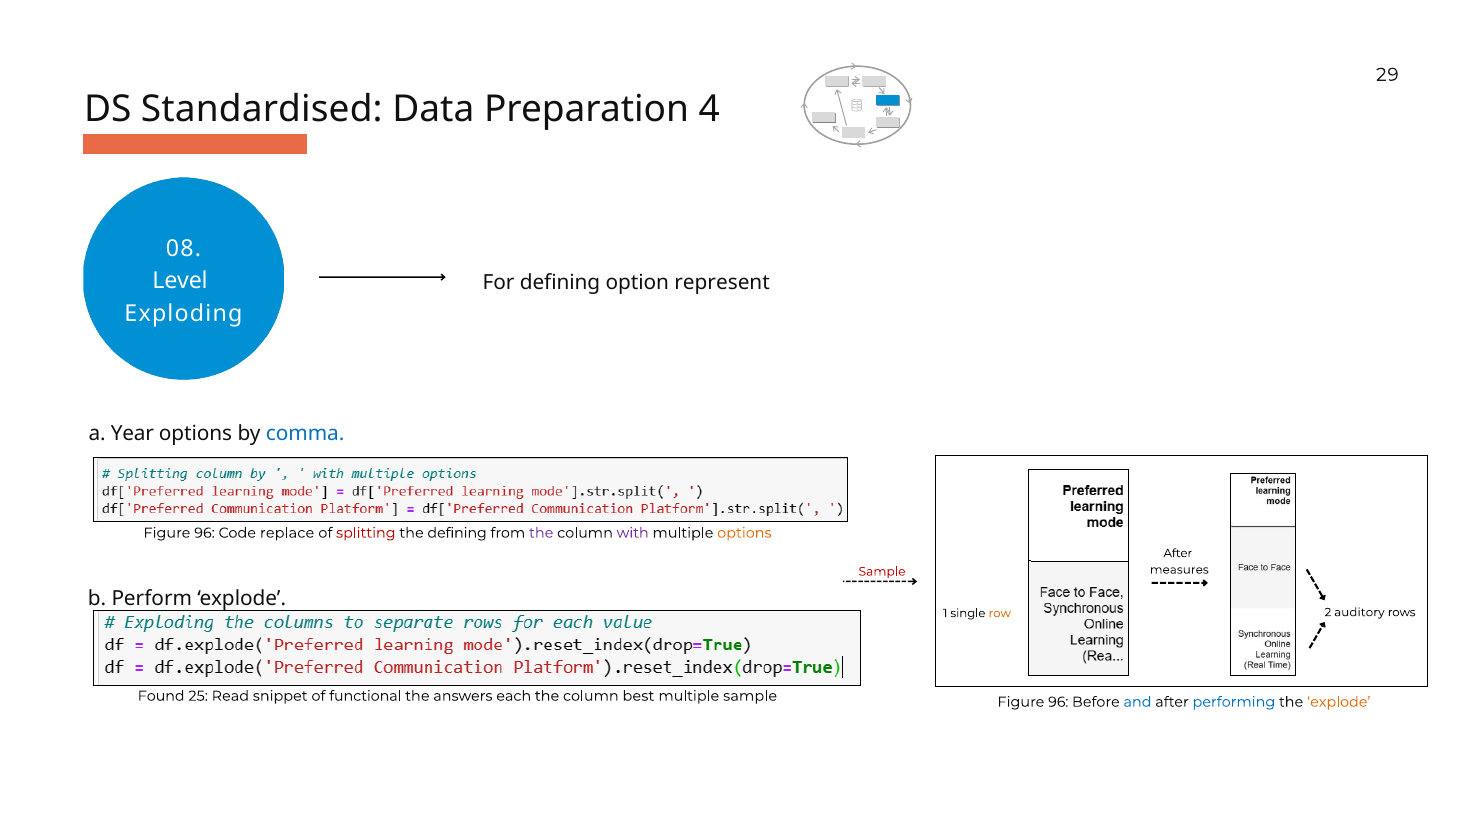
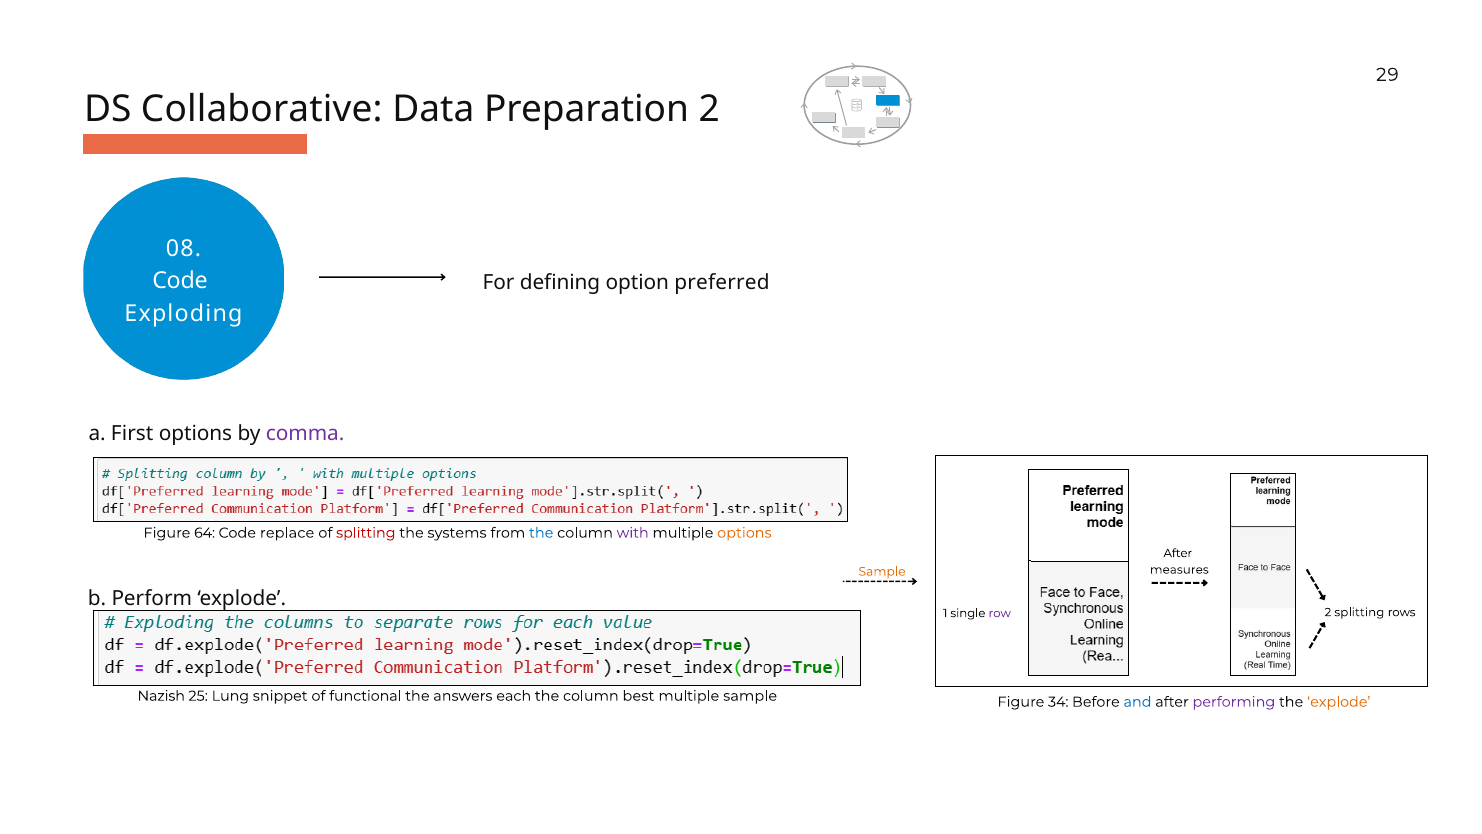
Standardised: Standardised -> Collaborative (262, 109)
Preparation 4: 4 -> 2 (709, 109)
Level: Level -> Code (180, 281)
represent: represent -> preferred (722, 283)
Year: Year -> First (132, 433)
comma colour: blue -> purple (305, 433)
96: 96 -> 64 (205, 533)
the defining: defining -> systems (457, 533)
the colour: purple -> blue (541, 533)
Sample colour: red -> orange (882, 571)
2 auditory: auditory -> splitting (1359, 612)
row colour: orange -> purple (1000, 613)
Found: Found -> Nazish (161, 696)
Read: Read -> Lung (230, 696)
96: 96 -> 34 (1058, 702)
performing colour: blue -> purple (1234, 702)
